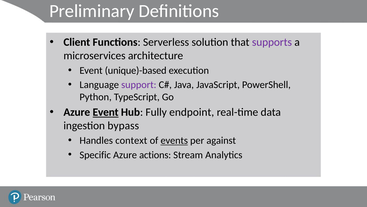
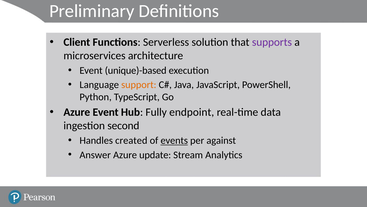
support colour: purple -> orange (139, 85)
Event underline: present -> none (106, 112)
bypass: bypass -> second (123, 125)
context: context -> created (131, 140)
Specific: Specific -> Answer (95, 155)
actions: actions -> update (155, 155)
